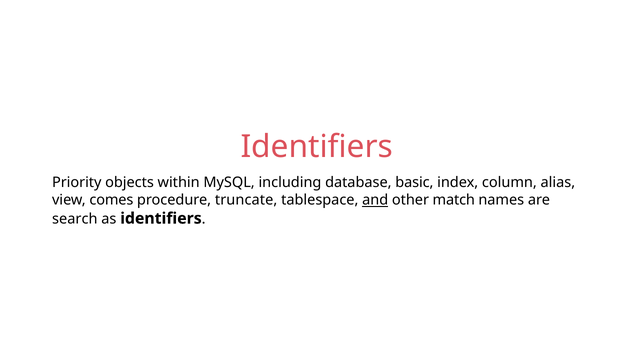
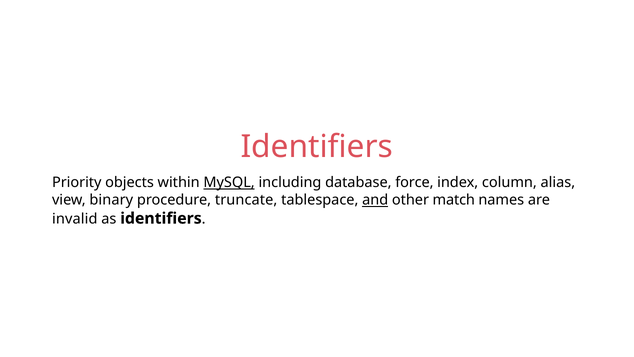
MySQL underline: none -> present (229, 182)
basic: basic -> force (414, 182)
comes: comes -> binary (111, 200)
search: search -> invalid (75, 219)
